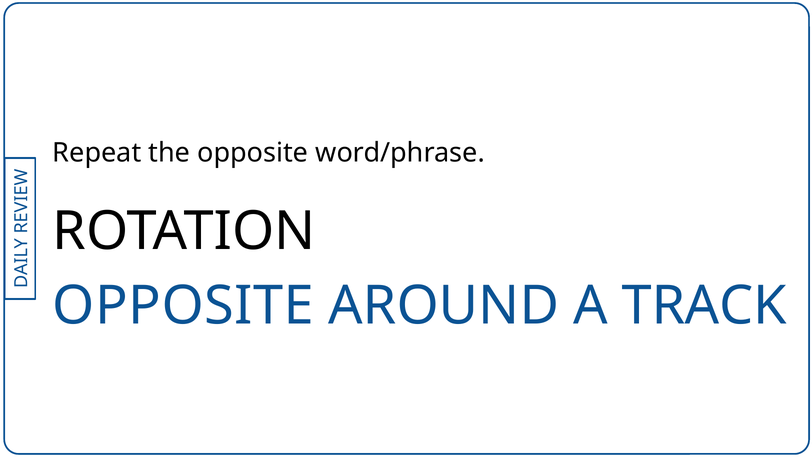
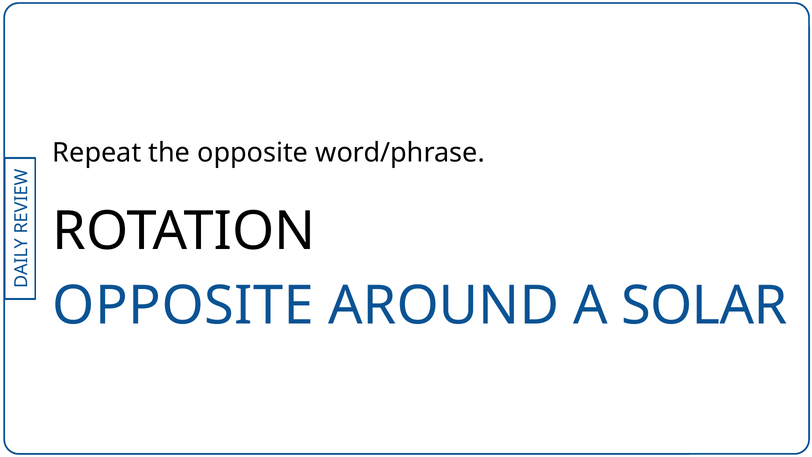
TRACK: TRACK -> SOLAR (704, 306)
